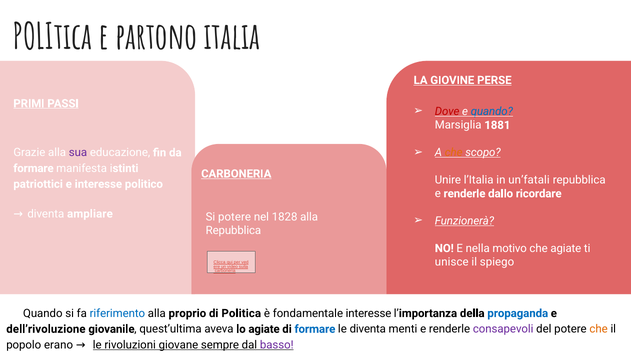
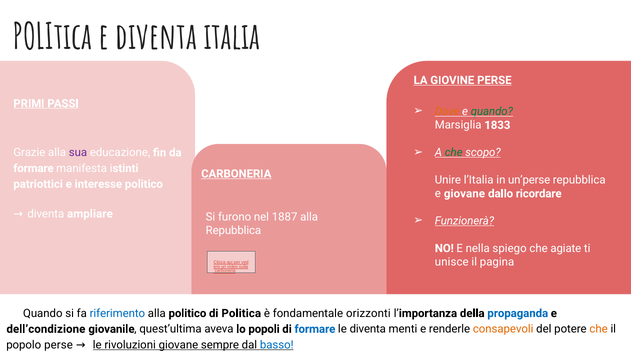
e partono: partono -> diventa (156, 37)
Dove colour: red -> orange (447, 111)
quando colour: blue -> green (492, 111)
1881: 1881 -> 1833 (497, 125)
che colour: orange -> green (454, 152)
un’fatali: un’fatali -> un’perse (529, 180)
renderle: renderle -> giovane (464, 194)
Si potere: potere -> furono (235, 217)
1828: 1828 -> 1887 (285, 217)
motivo: motivo -> spiego (510, 248)
spiego: spiego -> pagina (497, 262)
alla proprio: proprio -> politico (187, 313)
fondamentale interesse: interesse -> orizzonti (368, 313)
dell’rivoluzione: dell’rivoluzione -> dell’condizione (46, 329)
lo agiate: agiate -> popoli (264, 329)
consapevoli colour: purple -> orange (503, 329)
popolo erano: erano -> perse (58, 345)
basso colour: purple -> blue (277, 345)
